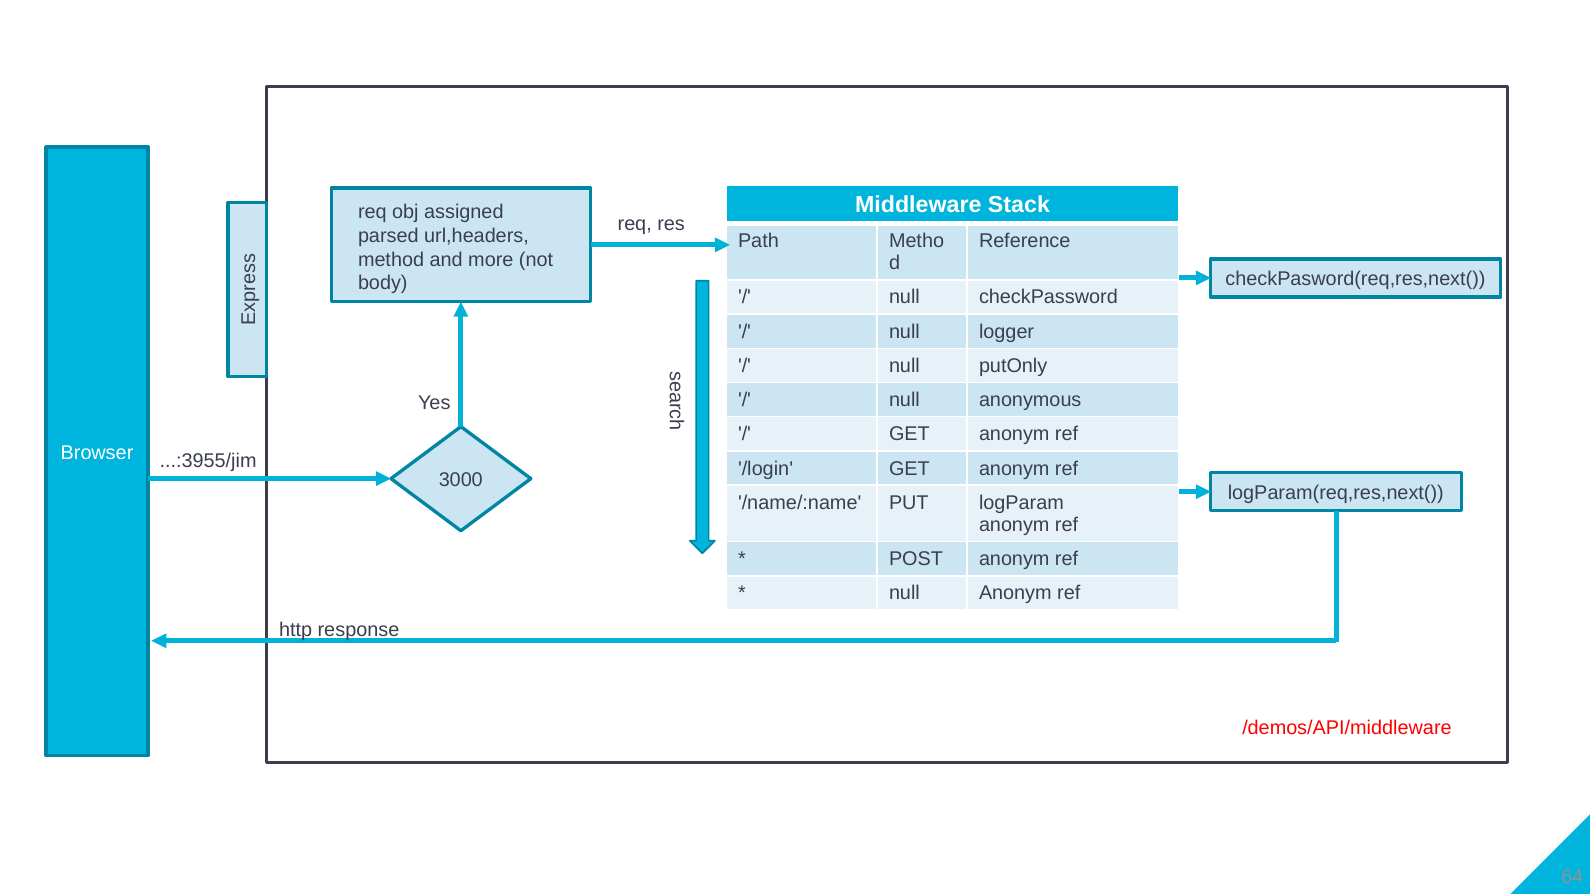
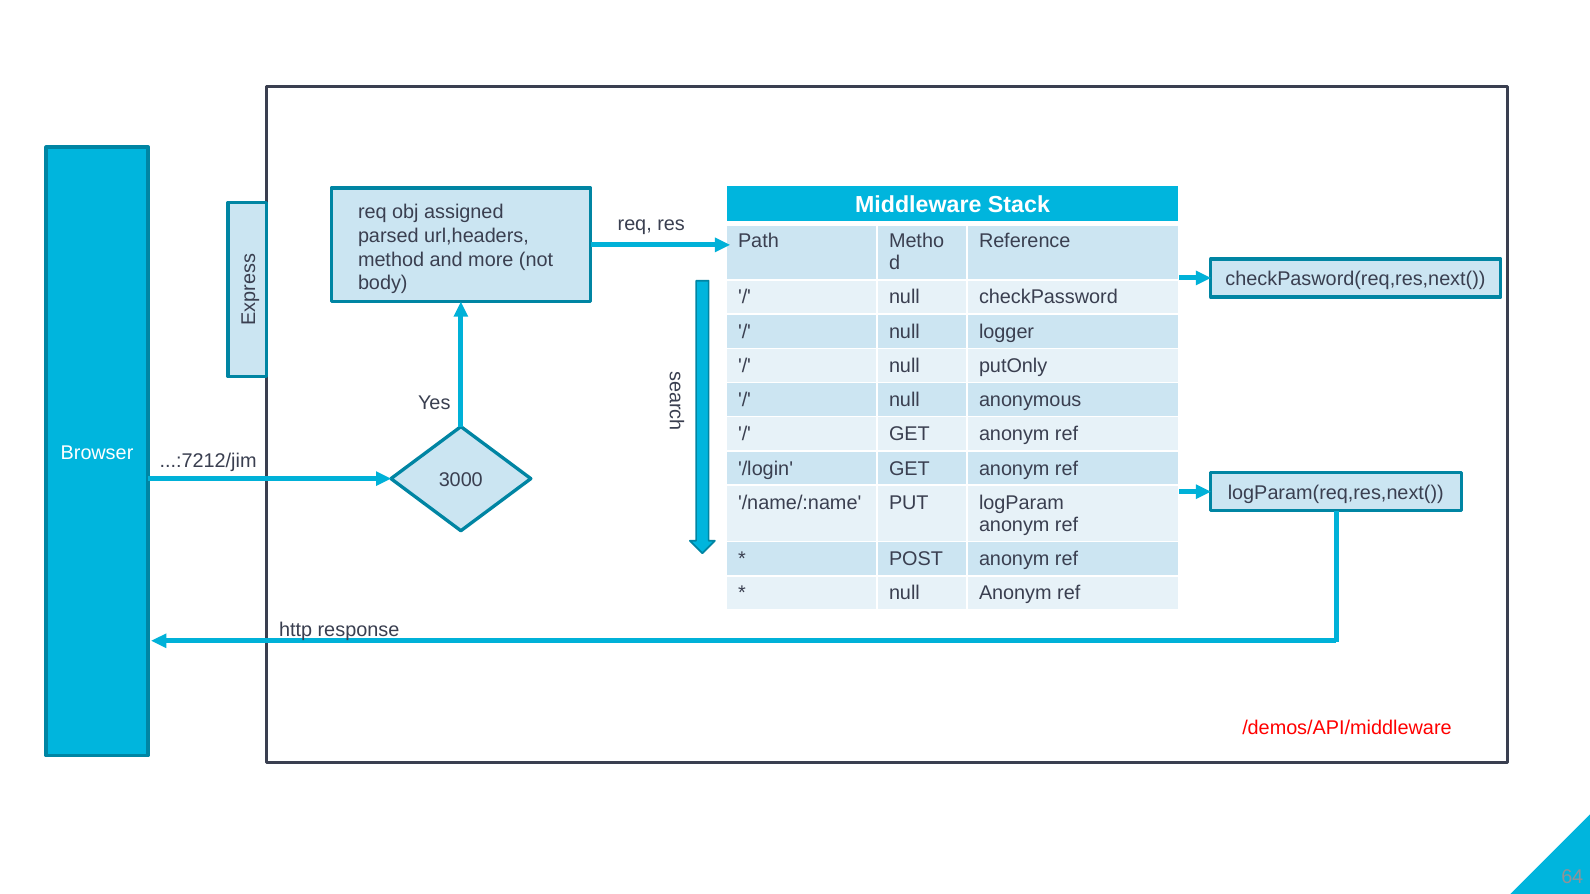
...:3955/jim: ...:3955/jim -> ...:7212/jim (208, 461)
